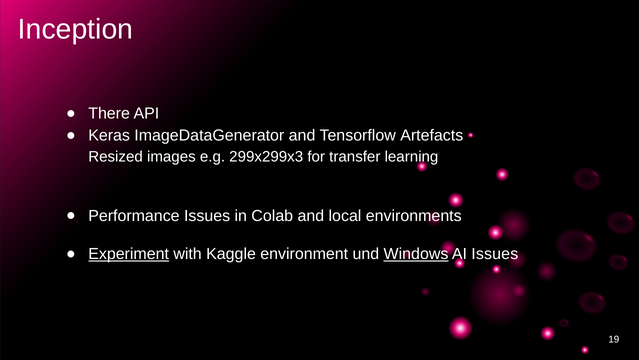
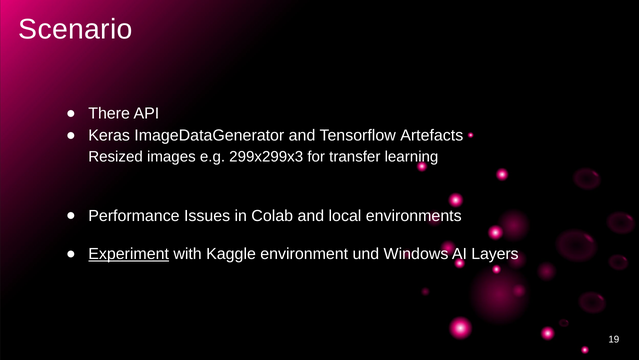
Inception: Inception -> Scenario (75, 29)
Windows underline: present -> none (416, 254)
AI Issues: Issues -> Layers (495, 254)
